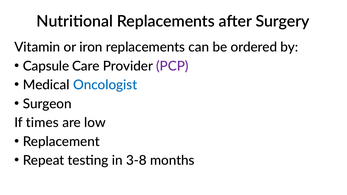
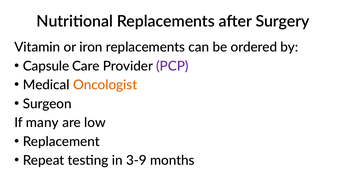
Oncologist colour: blue -> orange (105, 85)
times: times -> many (42, 123)
3-8: 3-8 -> 3-9 (136, 161)
